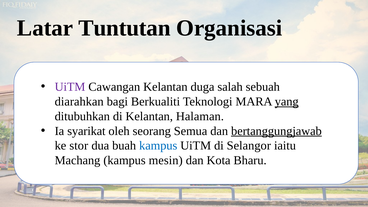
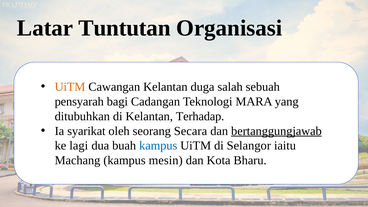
UiTM colour: purple -> orange (70, 87)
diarahkan: diarahkan -> pensyarah (79, 102)
Berkualiti: Berkualiti -> Cadangan (156, 102)
yang underline: present -> none (287, 102)
Halaman: Halaman -> Terhadap (200, 116)
Semua: Semua -> Secara (191, 131)
stor: stor -> lagi (79, 146)
